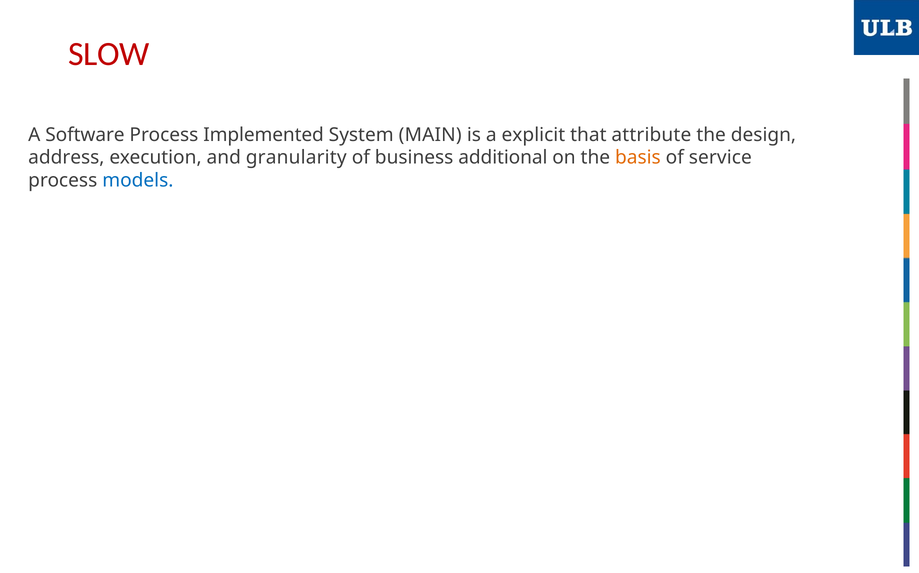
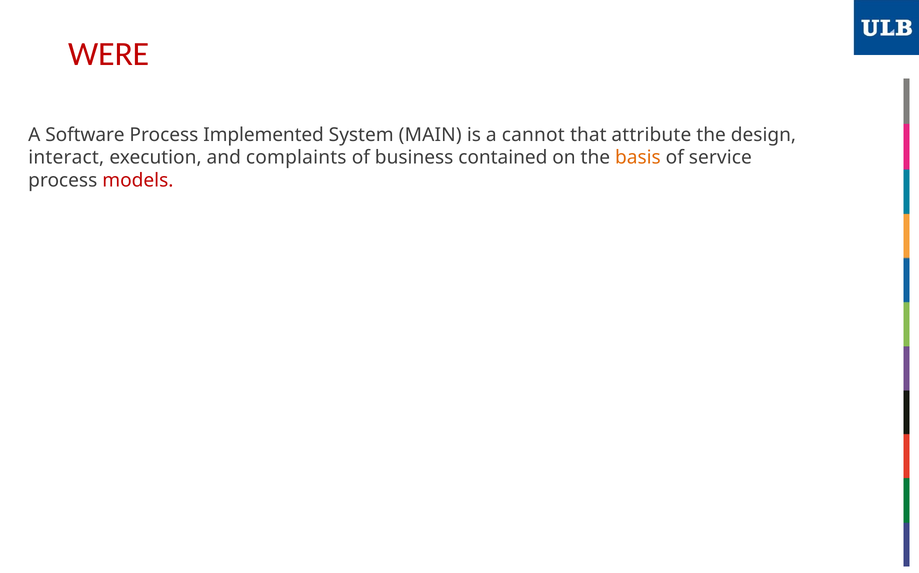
SLOW: SLOW -> WERE (109, 54)
explicit: explicit -> cannot (533, 135)
address: address -> interact (66, 158)
granularity: granularity -> complaints (296, 158)
additional: additional -> contained (503, 158)
models colour: blue -> red (138, 181)
